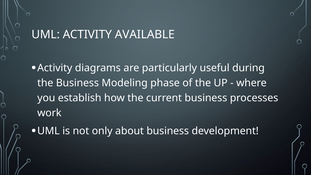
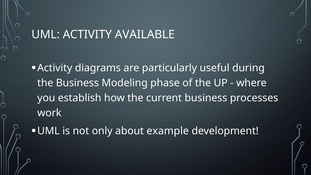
about business: business -> example (168, 131)
